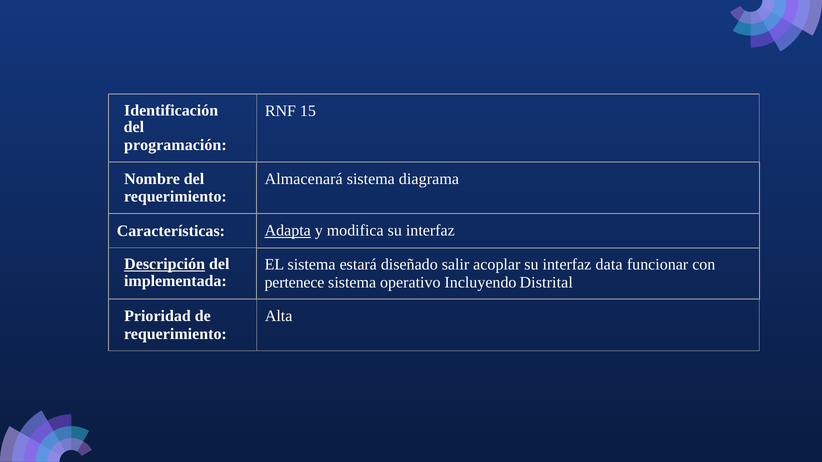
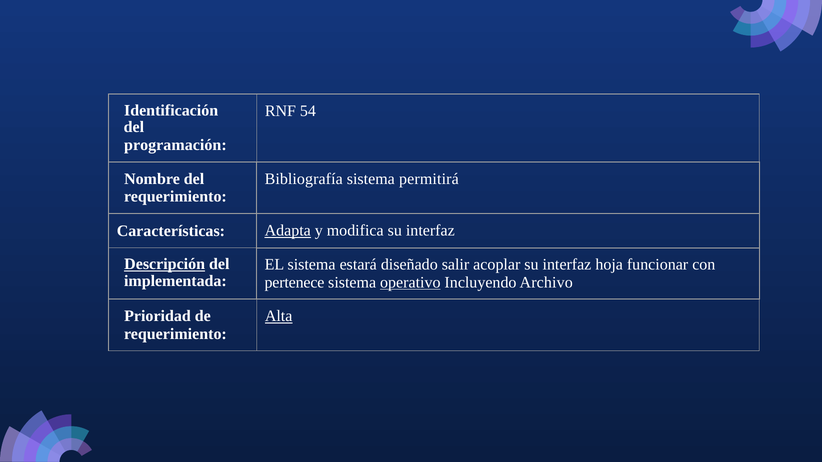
15: 15 -> 54 (308, 111)
Almacenará: Almacenará -> Bibliografía (304, 179)
diagrama: diagrama -> permitirá (429, 179)
data: data -> hoja (609, 265)
operativo underline: none -> present (410, 283)
Distrital: Distrital -> Archivo (546, 283)
Alta underline: none -> present (279, 316)
